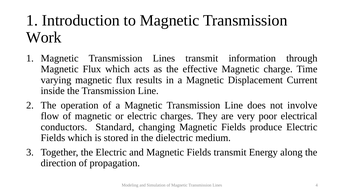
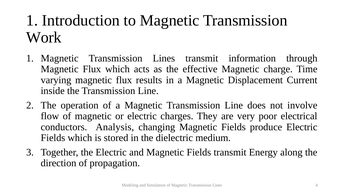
Standard: Standard -> Analysis (115, 127)
